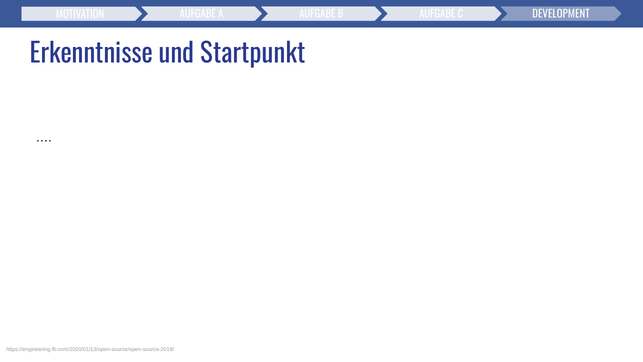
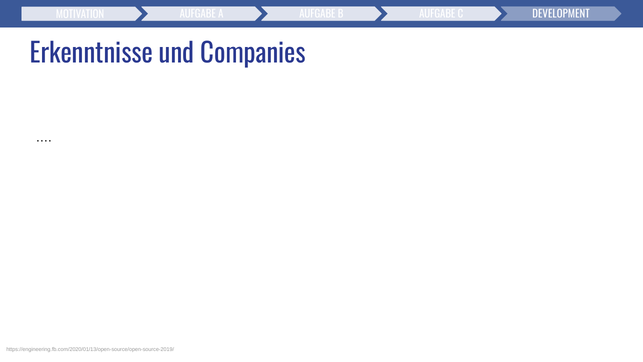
Startpunkt: Startpunkt -> Companies (253, 54)
